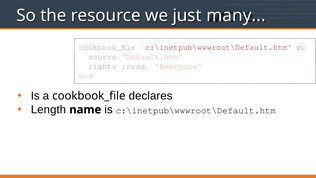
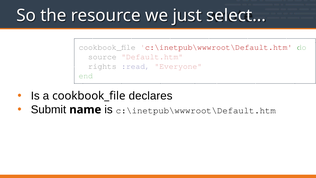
many: many -> select (236, 15)
Length: Length -> Submit (49, 109)
